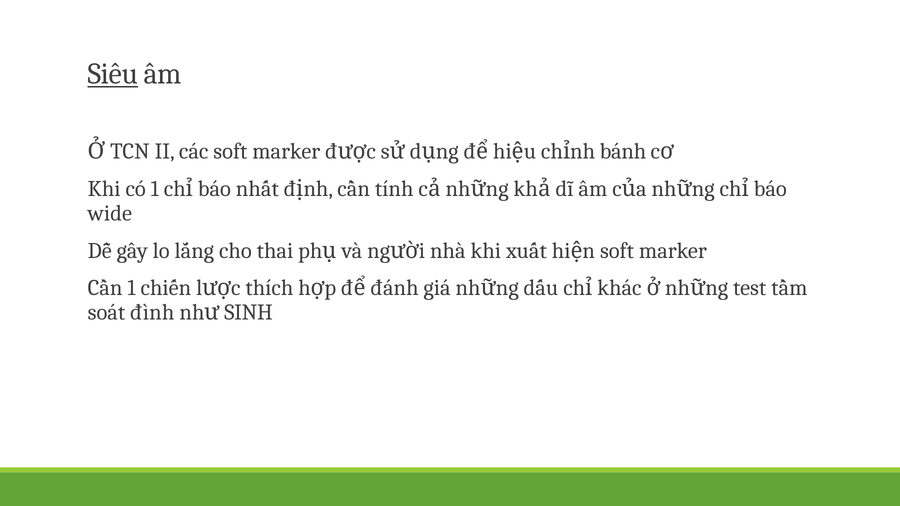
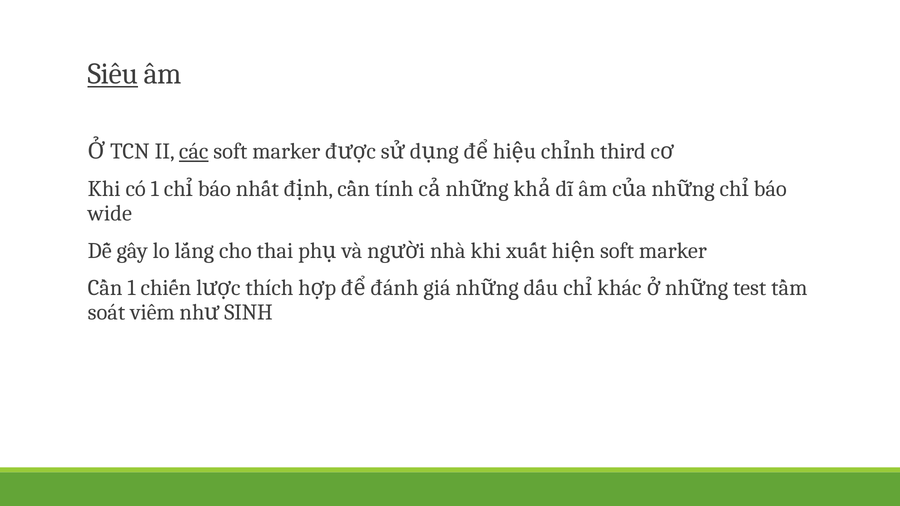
các underline: none -> present (194, 152)
bánh: bánh -> third (623, 152)
đình: đình -> viêm (152, 312)
